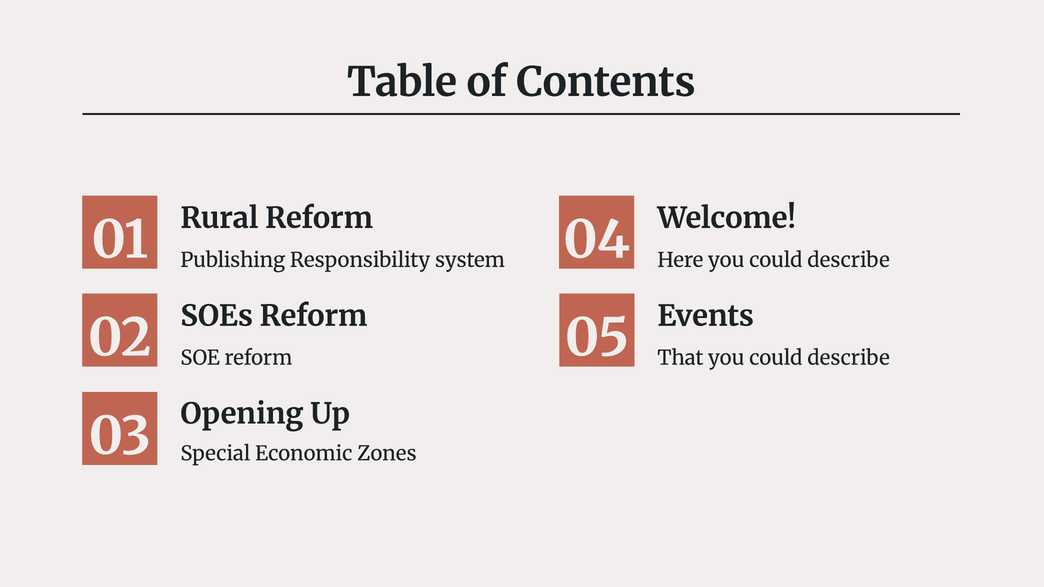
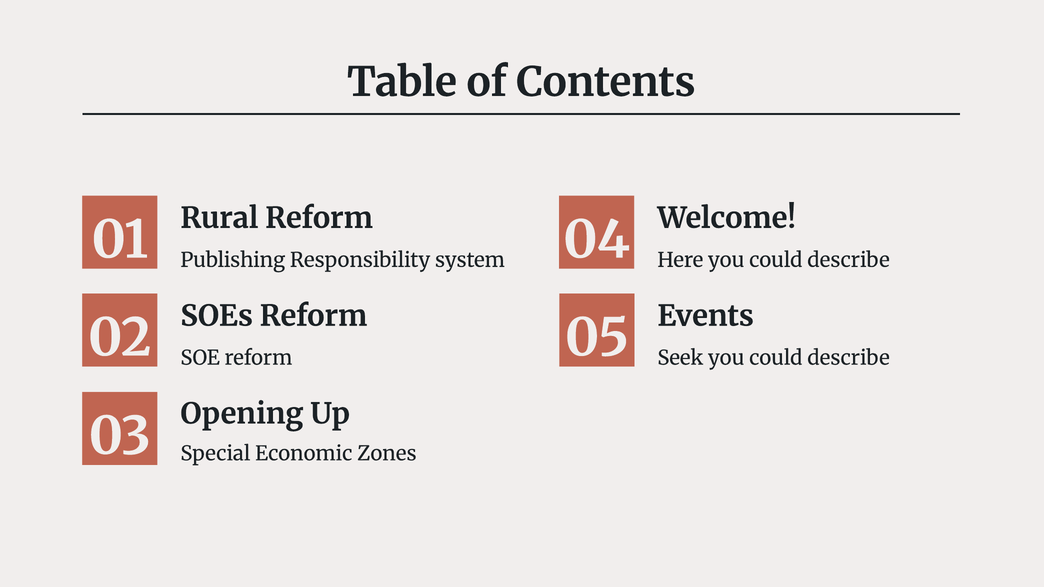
That: That -> Seek (680, 358)
